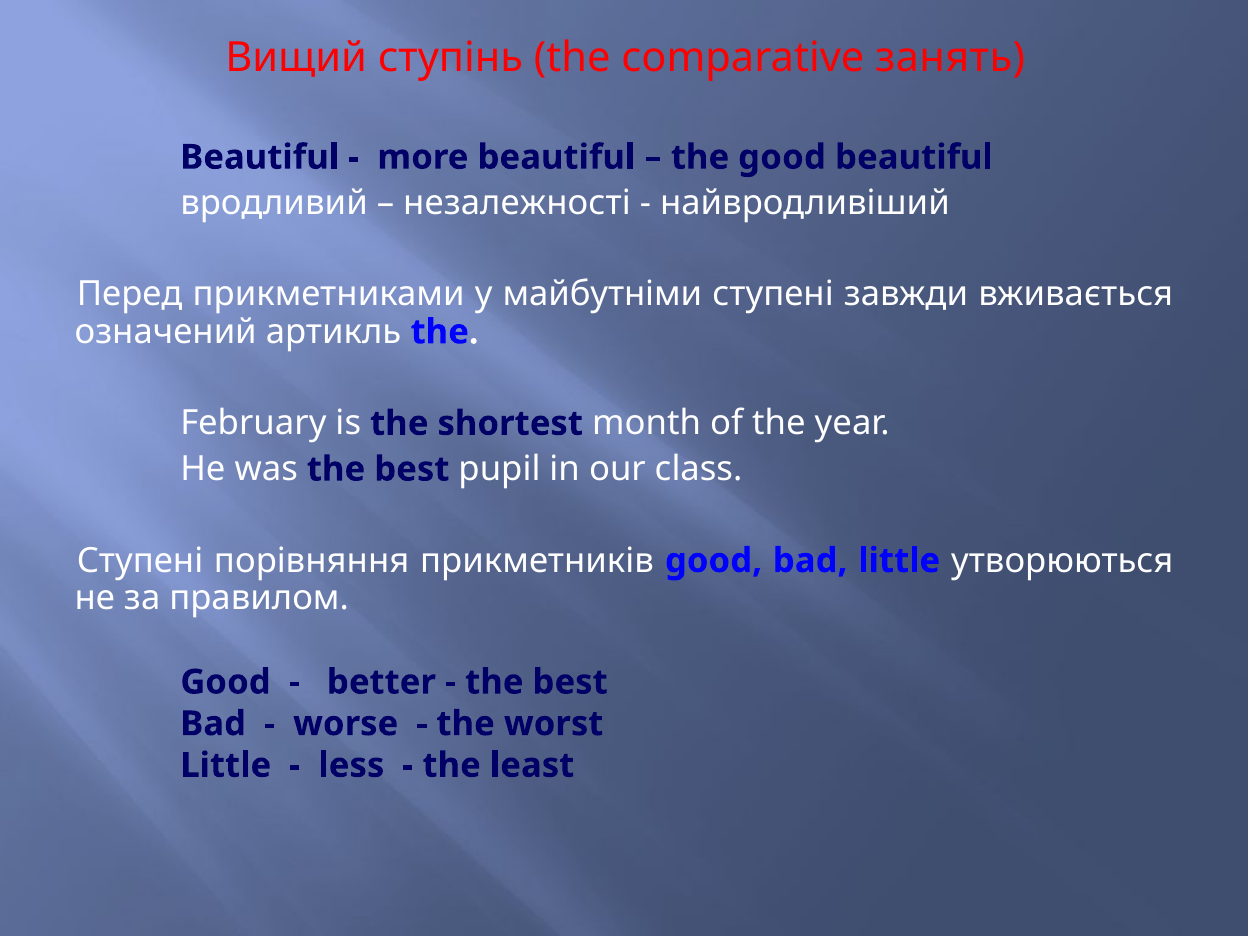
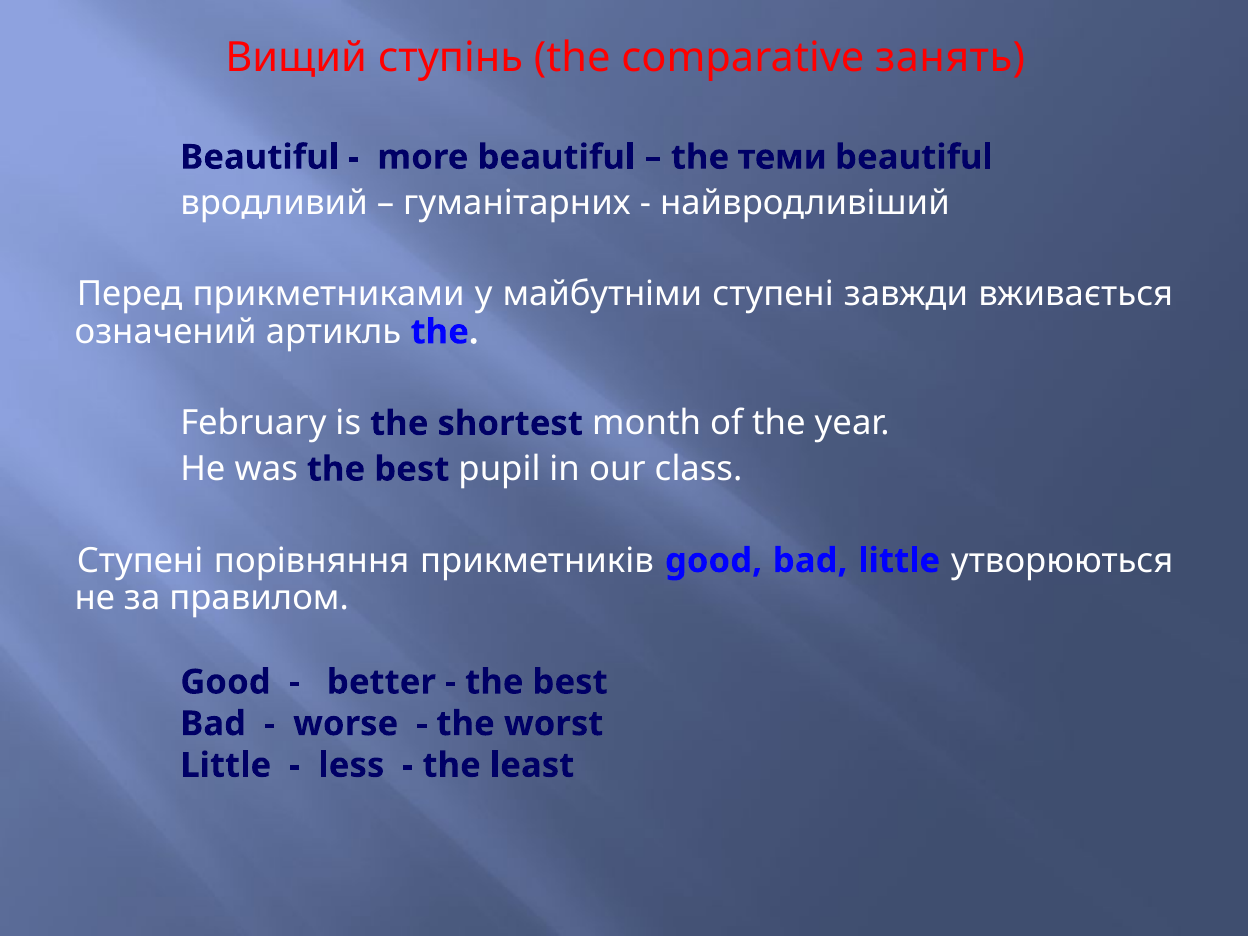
the good: good -> теми (782, 157)
незалежності: незалежності -> гуманітарних (517, 203)
